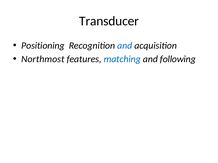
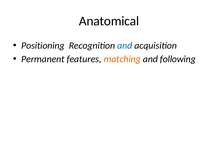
Transducer: Transducer -> Anatomical (109, 21)
Northmost: Northmost -> Permanent (43, 59)
matching colour: blue -> orange (122, 59)
